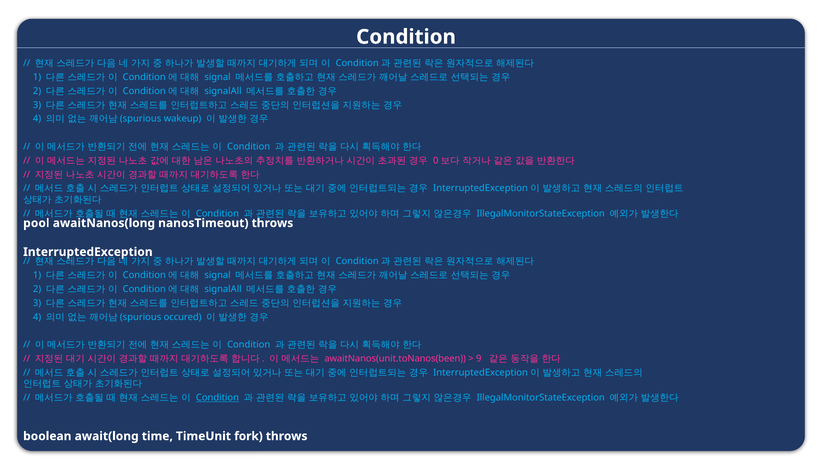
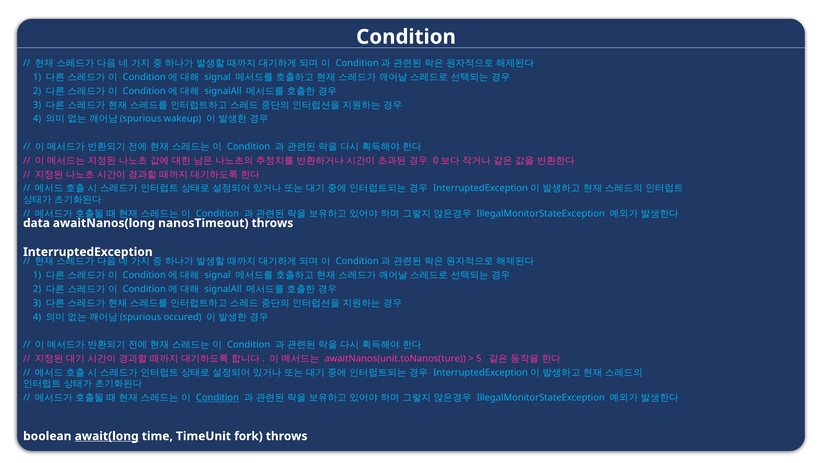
pool: pool -> data (36, 223)
awaitNanos(unit.toNanos(been: awaitNanos(unit.toNanos(been -> awaitNanos(unit.toNanos(ture (395, 358)
9: 9 -> 5 (479, 358)
await(long underline: none -> present (107, 436)
